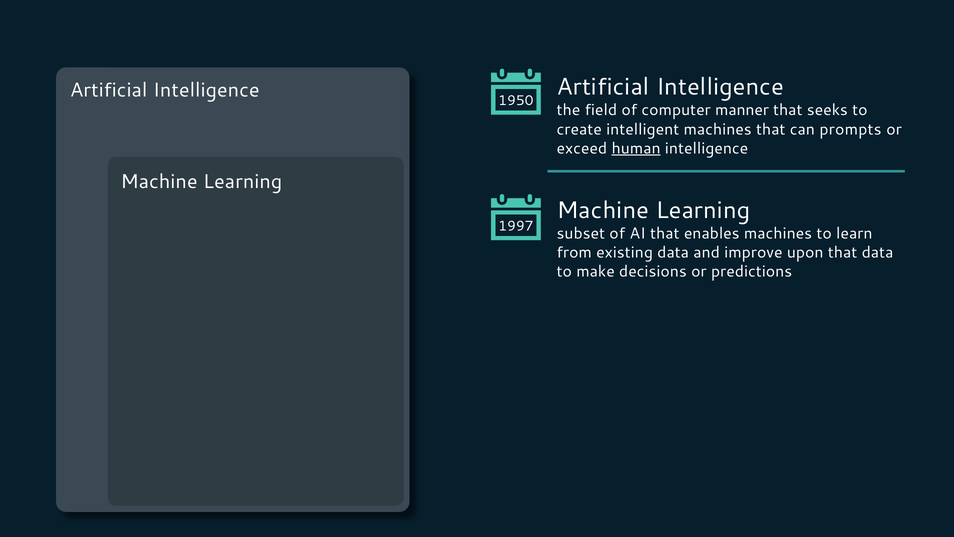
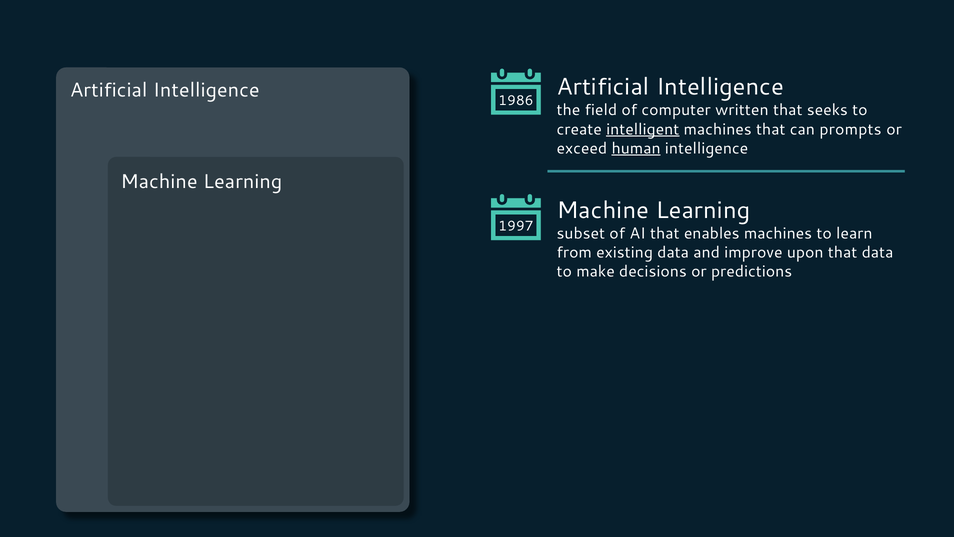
1950: 1950 -> 1986 (516, 101)
manner: manner -> written (742, 110)
intelligent underline: none -> present (643, 129)
